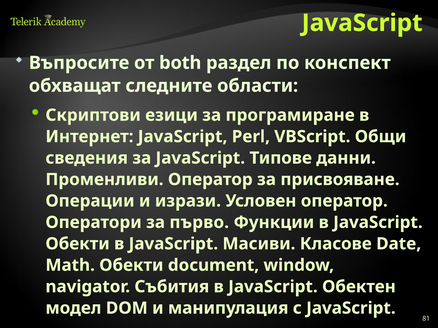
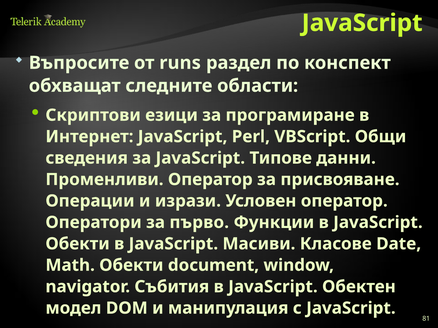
both: both -> runs (180, 63)
